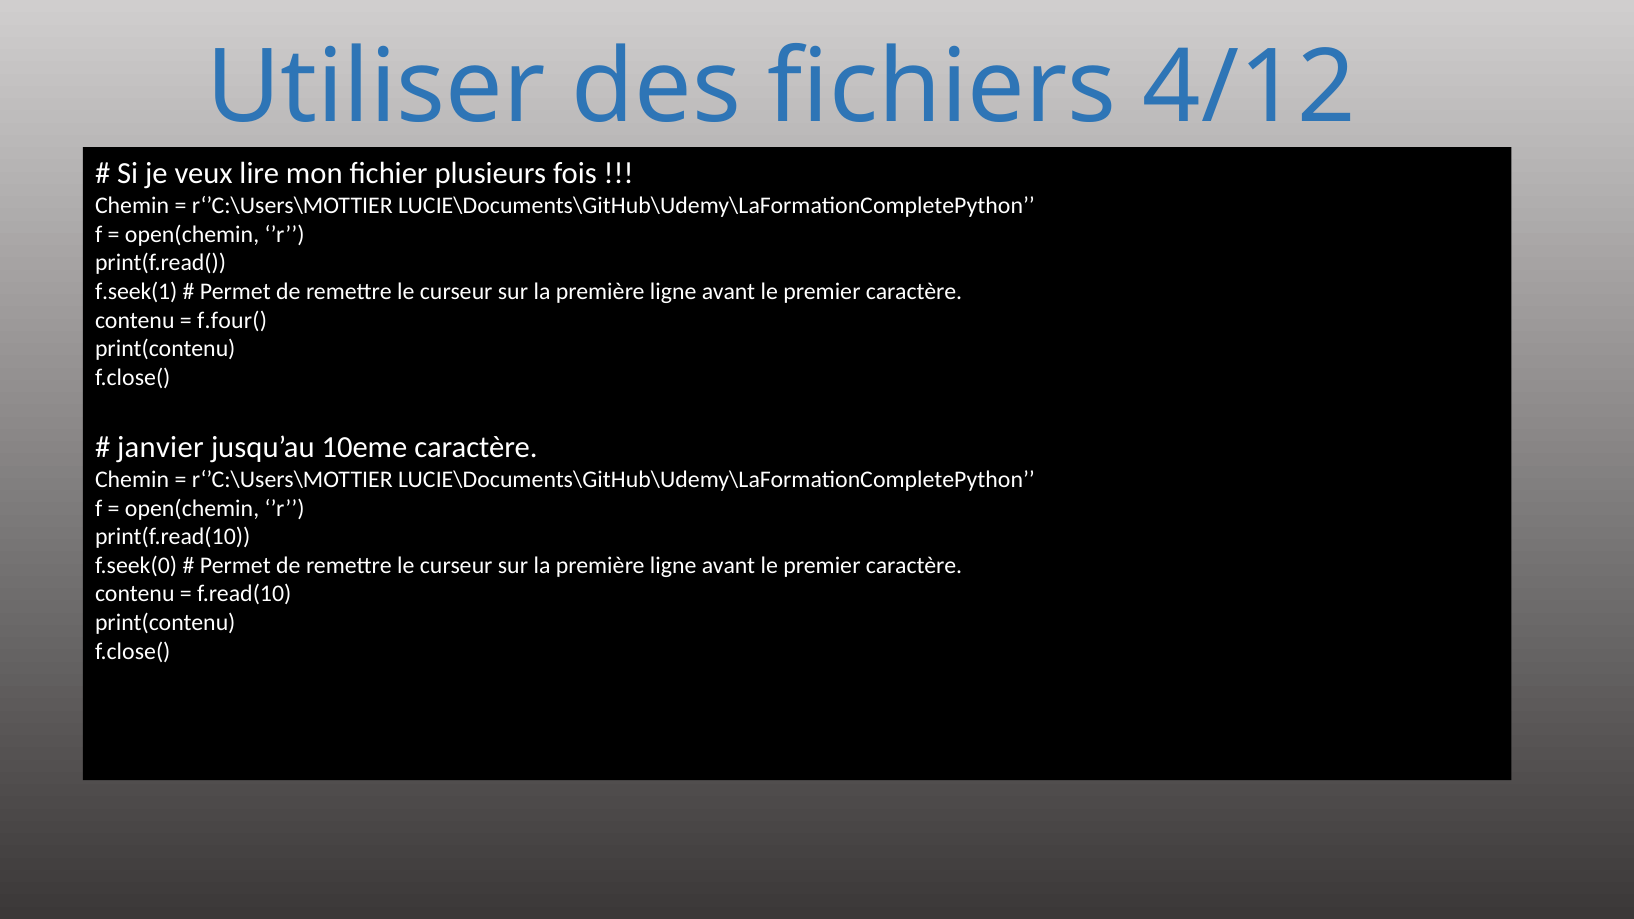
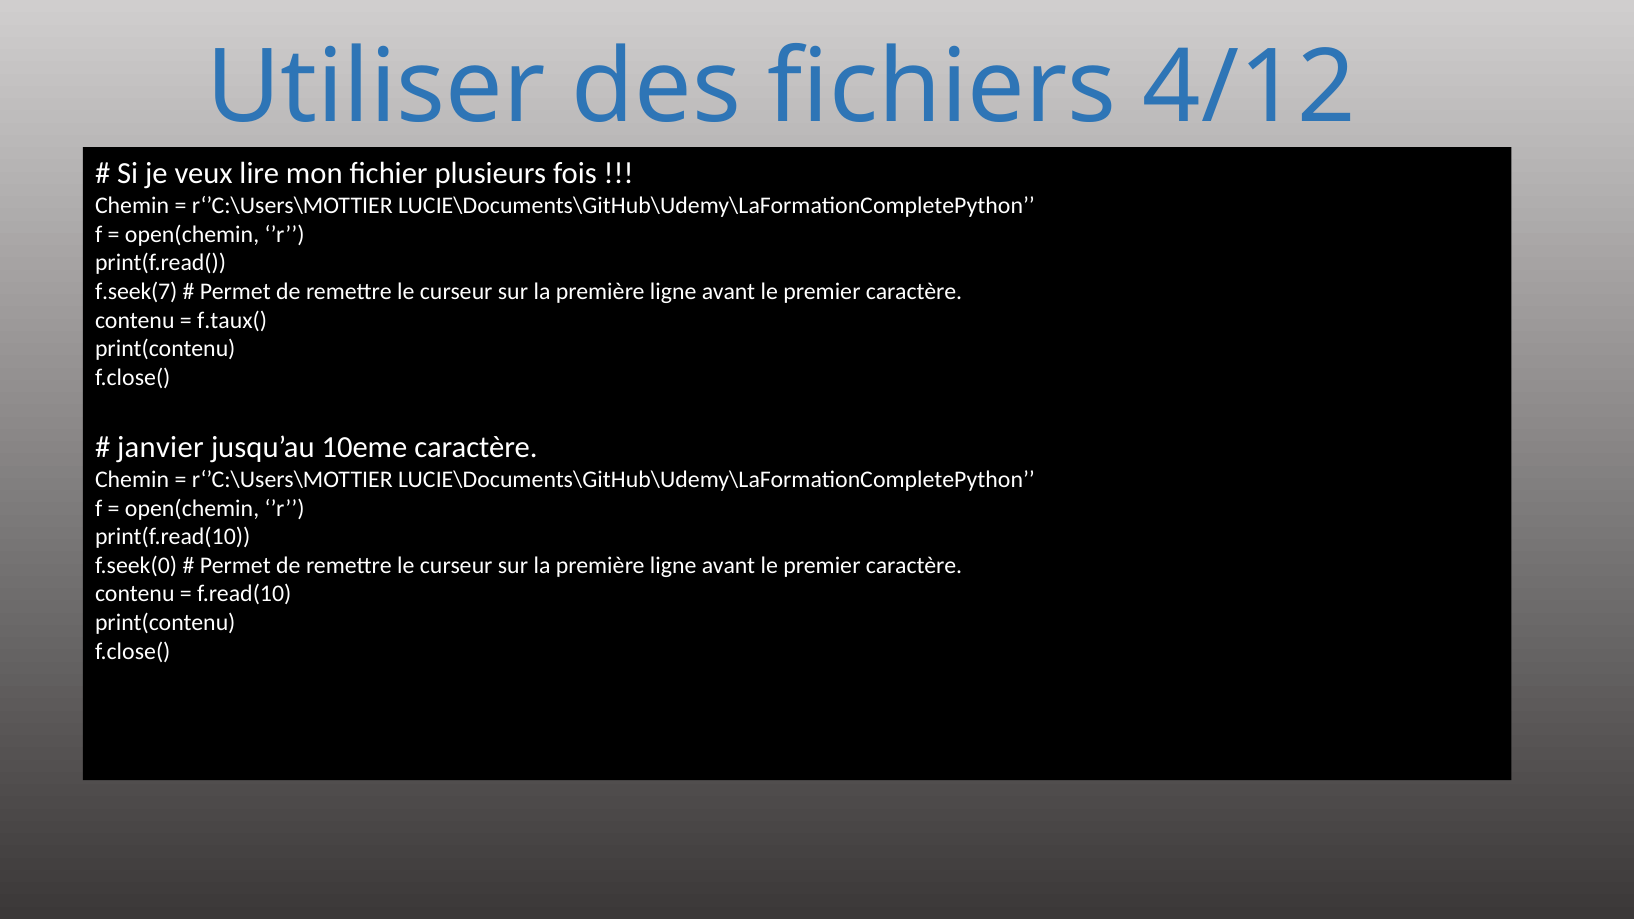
f.seek(1: f.seek(1 -> f.seek(7 (136, 292)
f.four(: f.four( -> f.taux( (232, 320)
